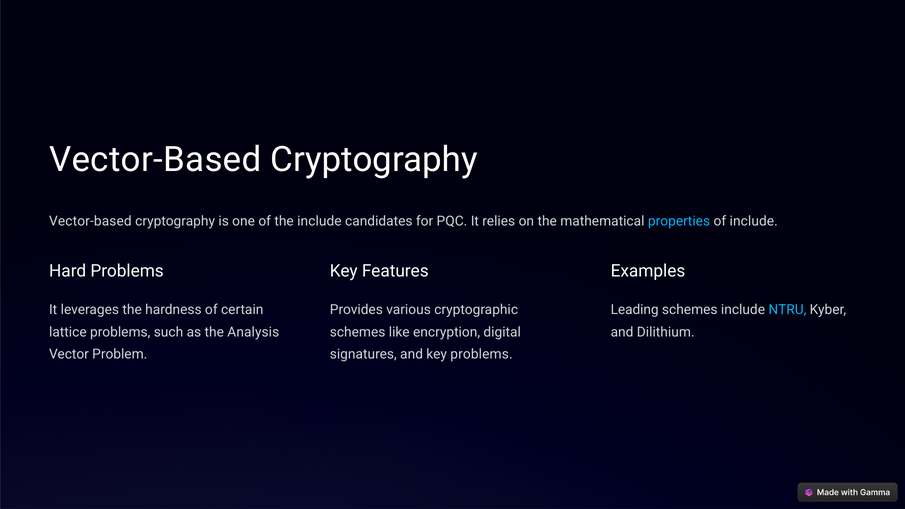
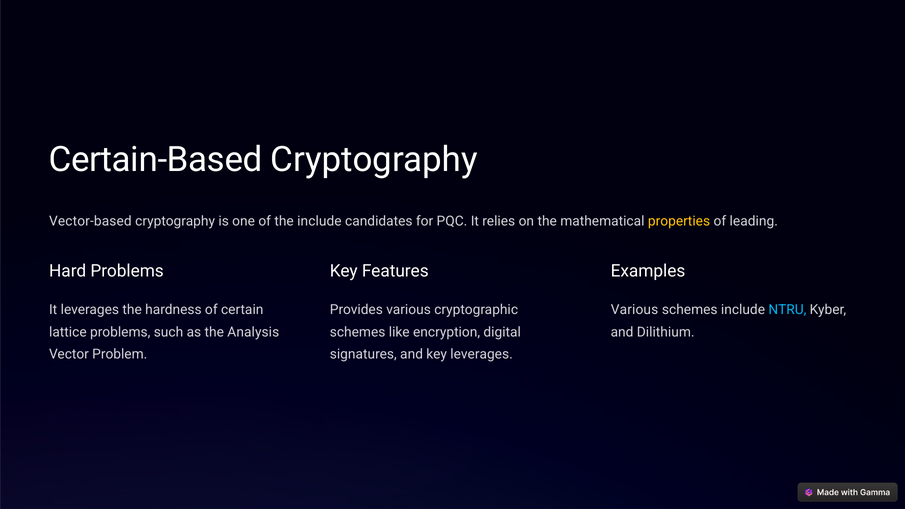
Vector-Based: Vector-Based -> Certain-Based (156, 160)
properties colour: light blue -> yellow (679, 221)
of include: include -> leading (754, 221)
Leading: Leading -> Various (635, 310)
key problems: problems -> leverages (482, 354)
